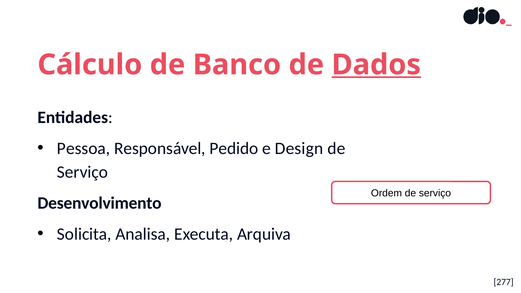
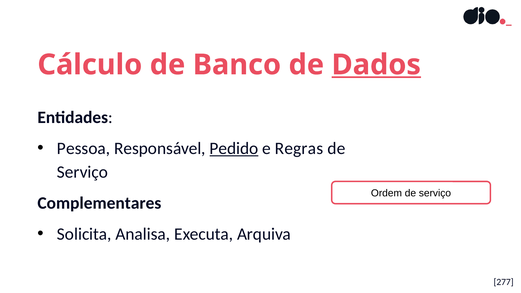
Pedido underline: none -> present (234, 148)
Design: Design -> Regras (299, 148)
Desenvolvimento: Desenvolvimento -> Complementares (99, 203)
